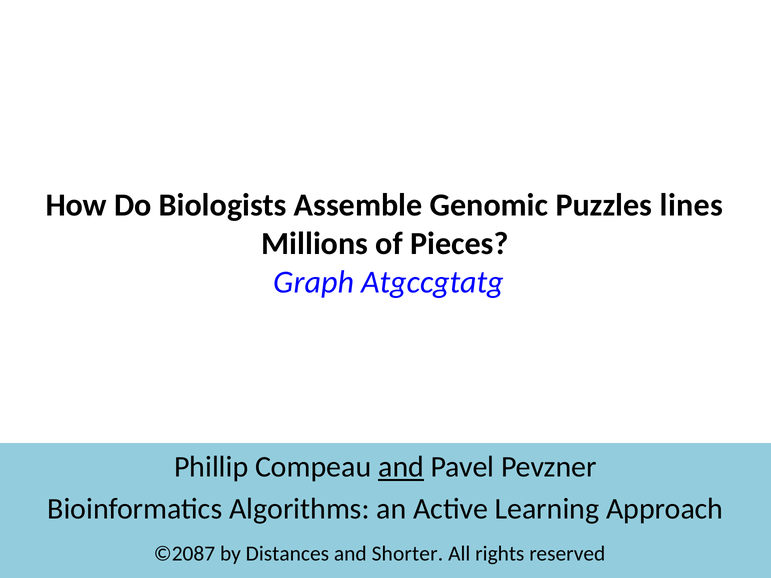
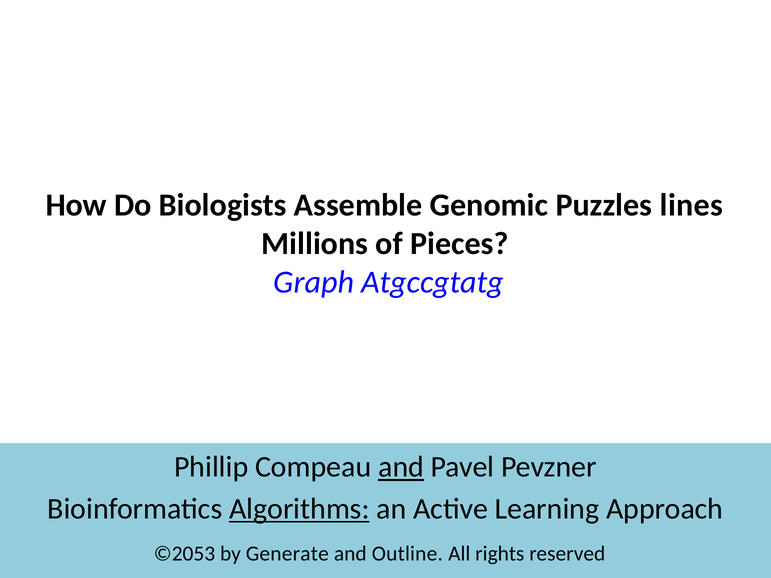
Algorithms underline: none -> present (299, 509)
©2087: ©2087 -> ©2053 (185, 554)
Distances: Distances -> Generate (287, 554)
Shorter: Shorter -> Outline (407, 554)
